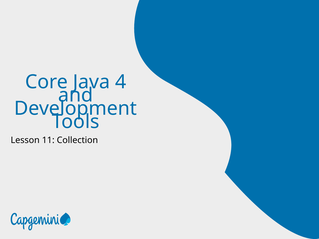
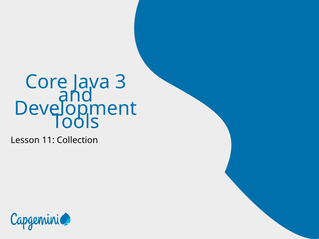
4: 4 -> 3 (121, 82)
